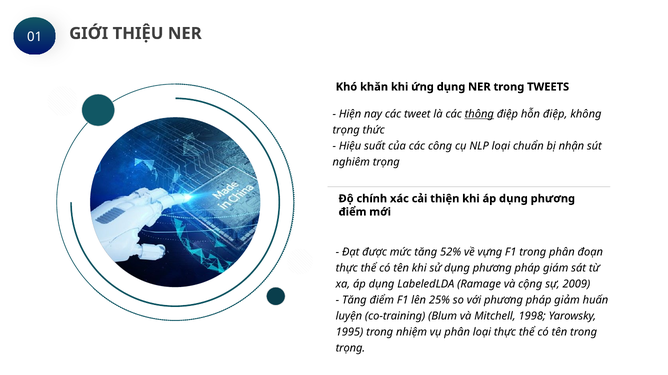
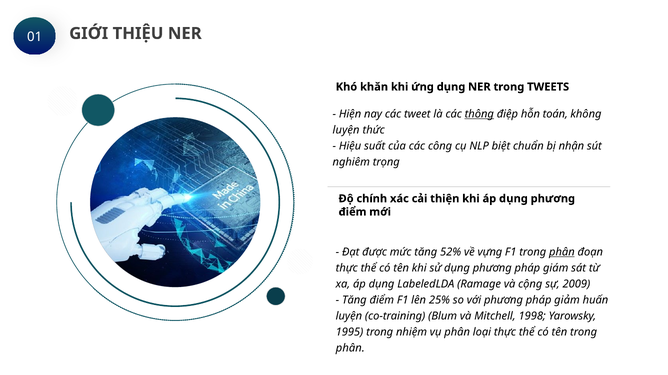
hỗn điệp: điệp -> toán (555, 114)
trọng: trọng -> luyện (346, 130)
NLP loại: loại -> biệt (501, 146)
phân underline: none -> present (562, 253)
trọng: trọng -> phân (350, 349)
